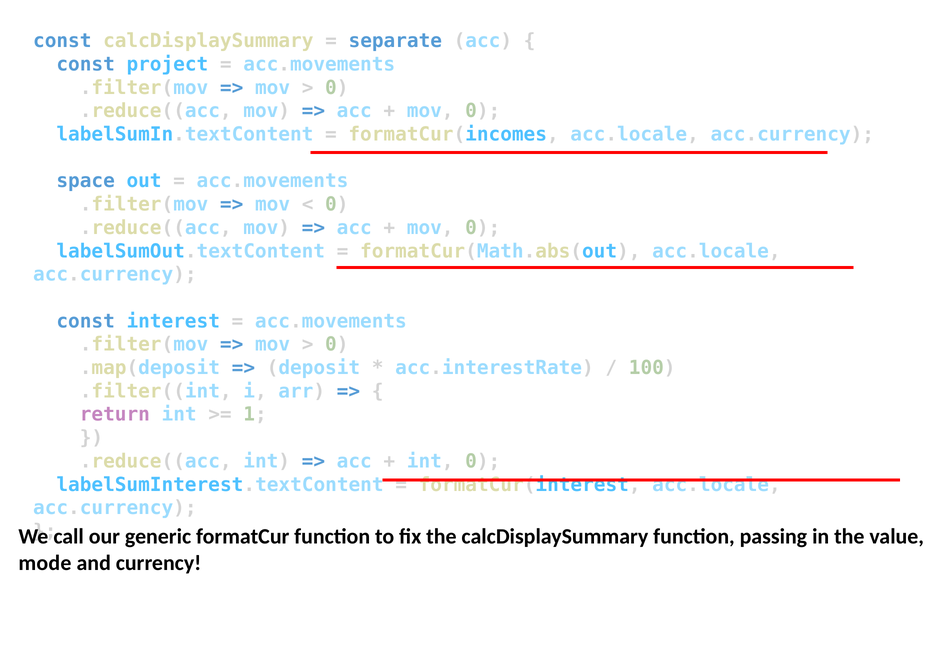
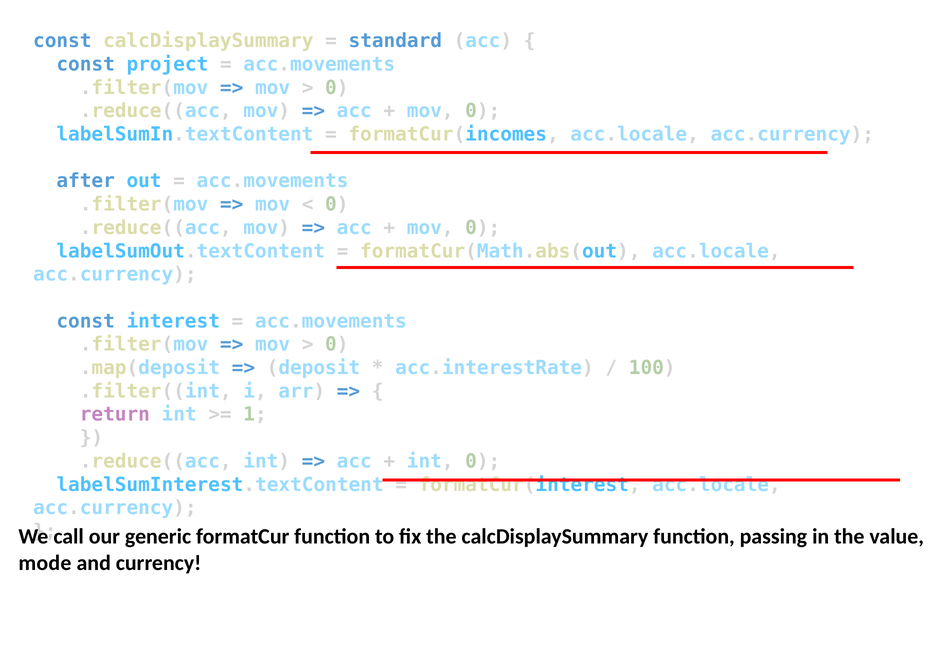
separate: separate -> standard (395, 41)
space: space -> after (86, 181)
